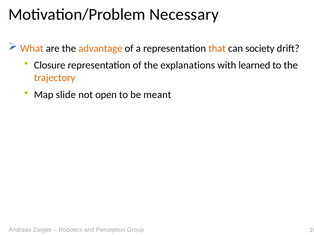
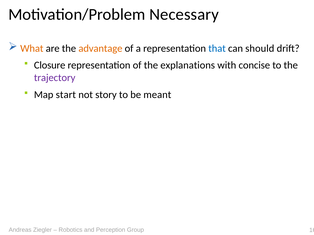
that colour: orange -> blue (217, 48)
society: society -> should (260, 48)
learned: learned -> concise (254, 65)
trajectory colour: orange -> purple (55, 78)
slide: slide -> start (66, 95)
open: open -> story (106, 95)
